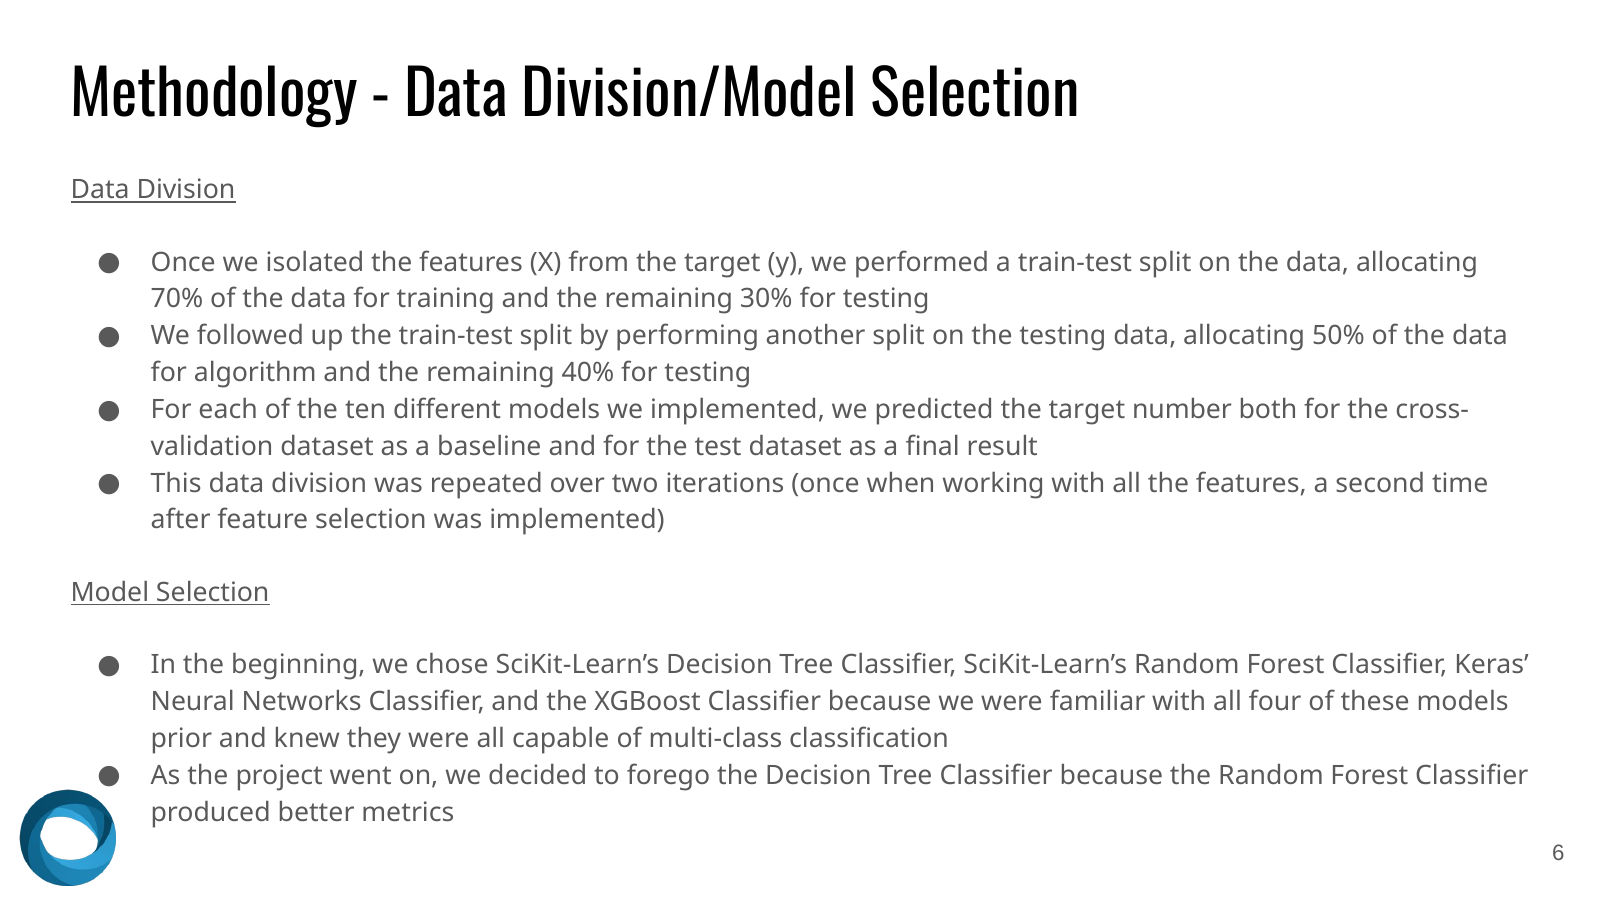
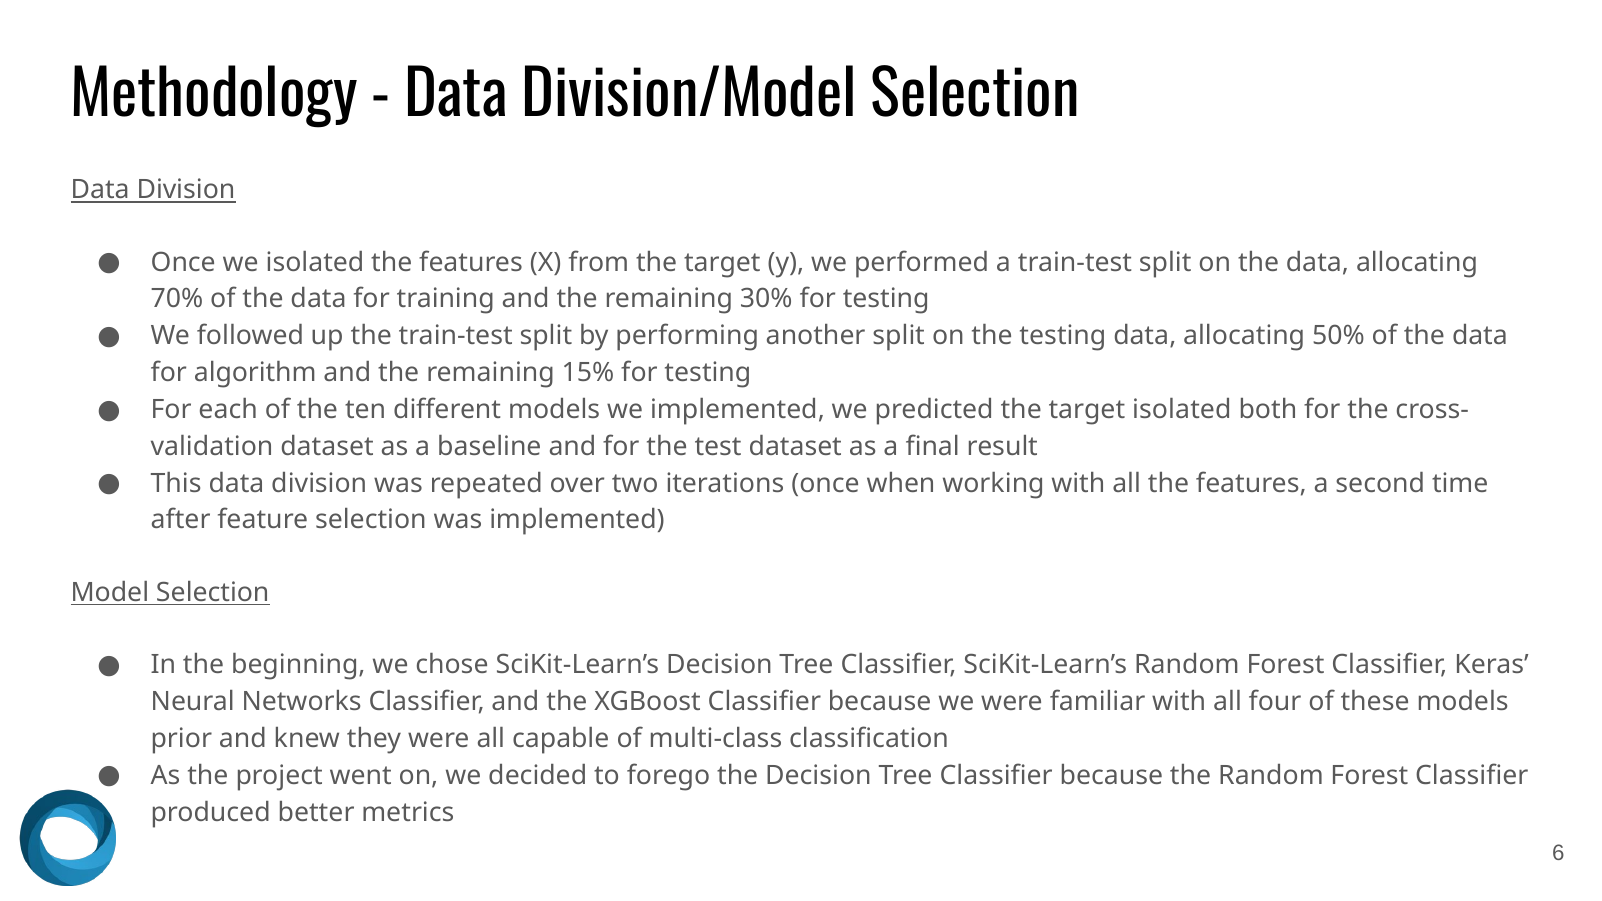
40%: 40% -> 15% (588, 373)
target number: number -> isolated (1182, 410)
